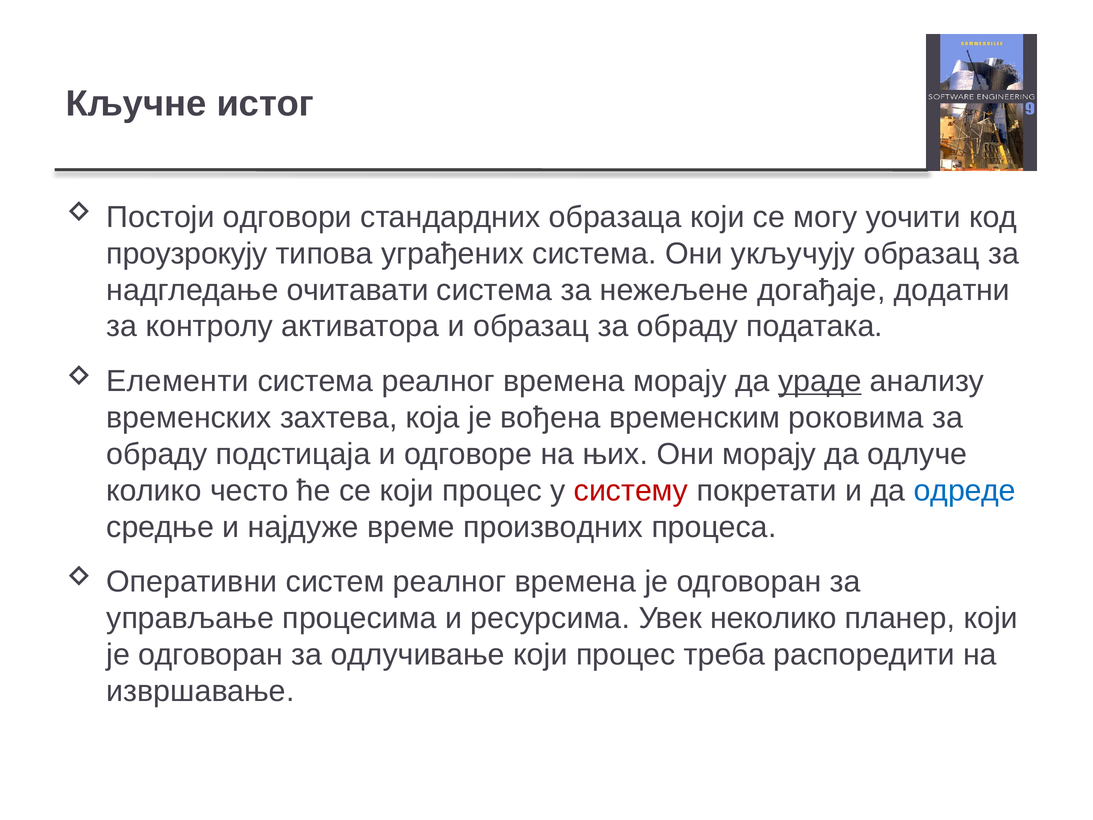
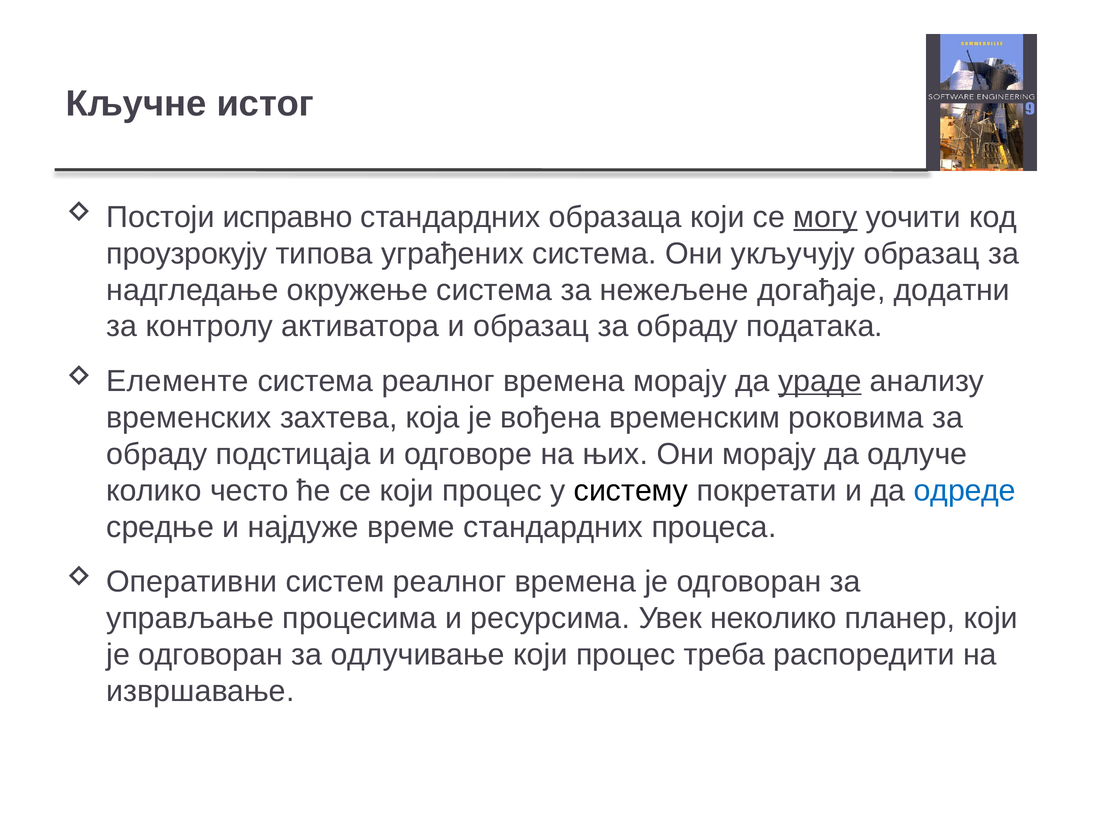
одговори: одговори -> исправно (288, 217)
могу underline: none -> present (825, 217)
очитавати: очитавати -> окружење (357, 290)
Елементи: Елементи -> Елементе (178, 381)
систему colour: red -> black (631, 490)
време производних: производних -> стандардних (553, 527)
